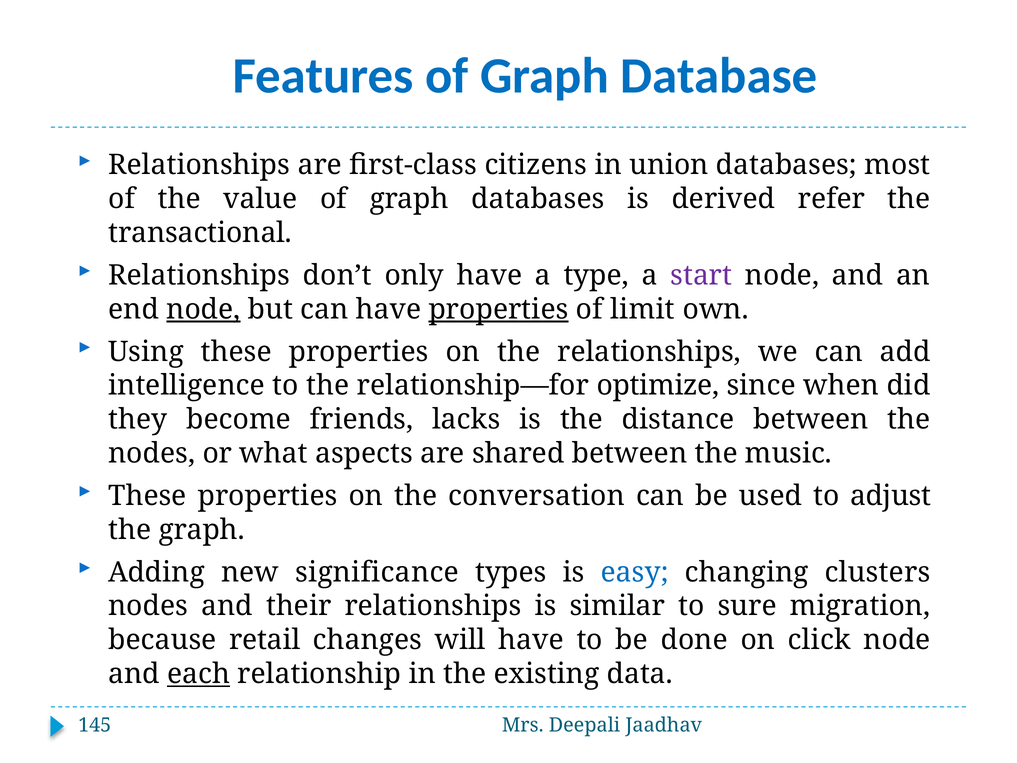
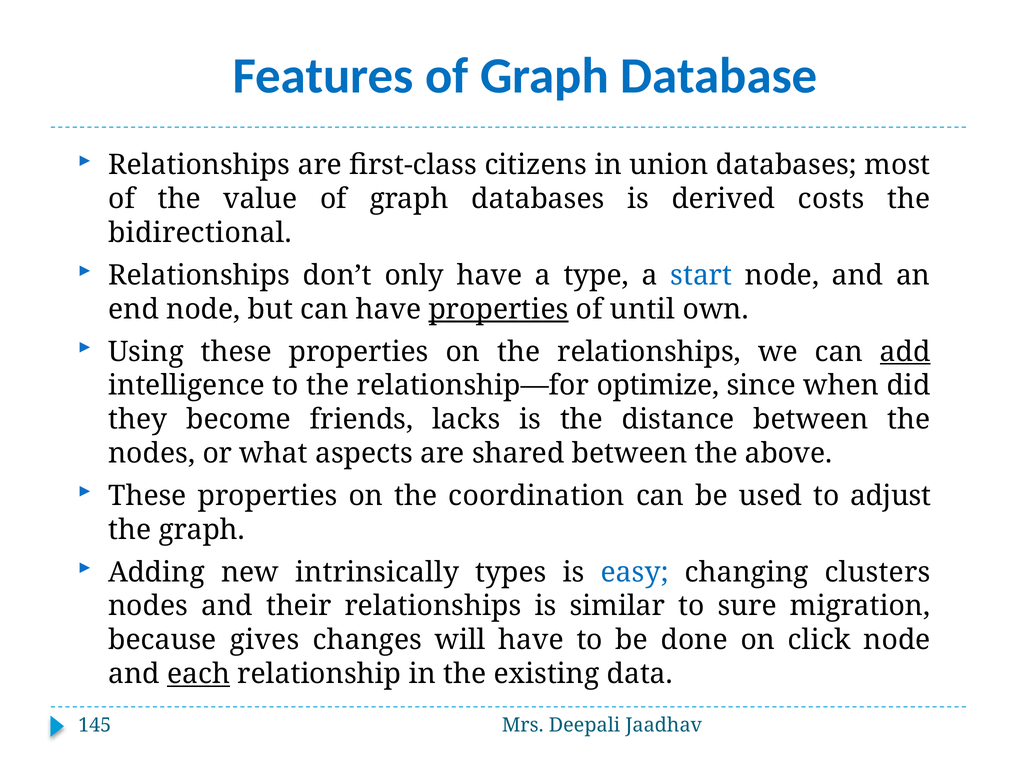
refer: refer -> costs (831, 199)
transactional: transactional -> bidirectional (200, 233)
start colour: purple -> blue (701, 275)
node underline: present -> none (203, 309)
limit: limit -> until (643, 309)
add underline: none -> present (905, 352)
music: music -> above (789, 453)
conversation: conversation -> coordination (537, 496)
significance: significance -> intrinsically (377, 572)
retail: retail -> gives (265, 640)
